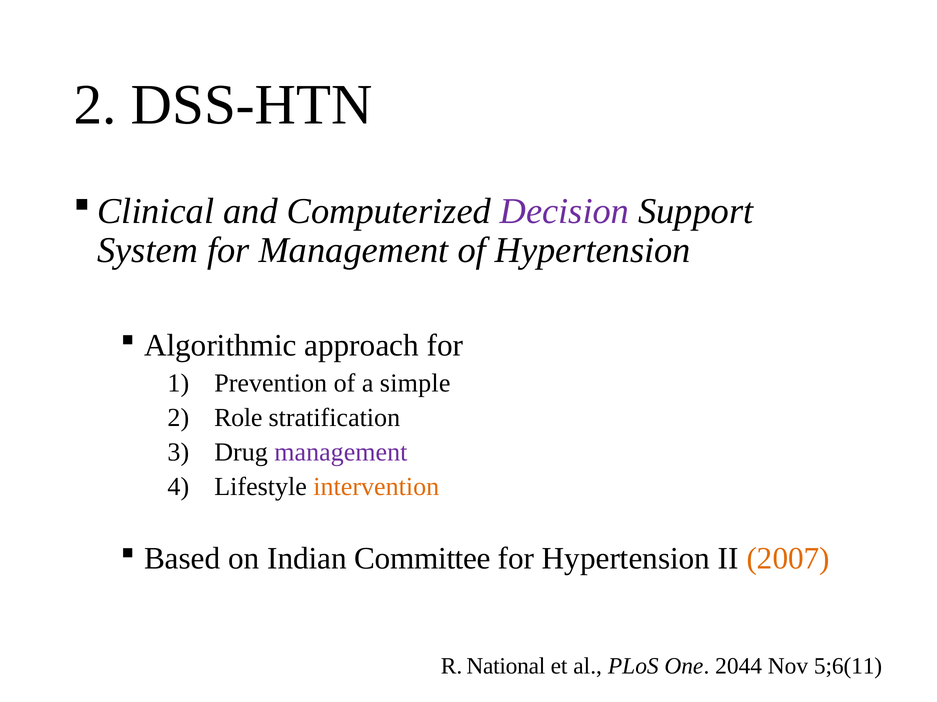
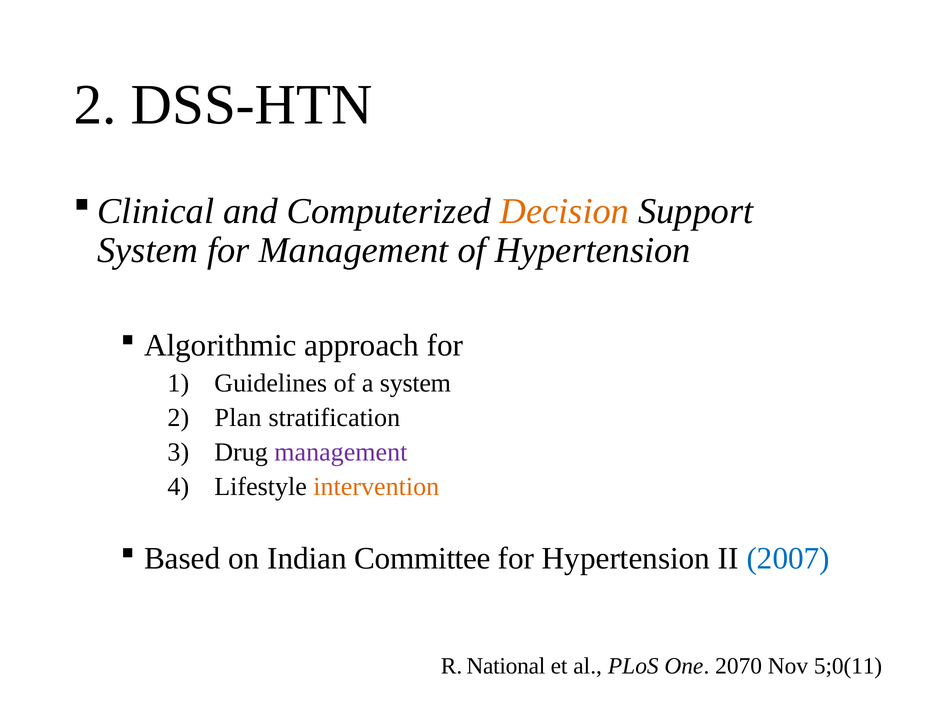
Decision colour: purple -> orange (565, 211)
Prevention: Prevention -> Guidelines (271, 383)
a simple: simple -> system (415, 383)
Role: Role -> Plan (238, 418)
2007 colour: orange -> blue (788, 559)
2044: 2044 -> 2070 (739, 667)
5;6(11: 5;6(11 -> 5;0(11 (848, 667)
